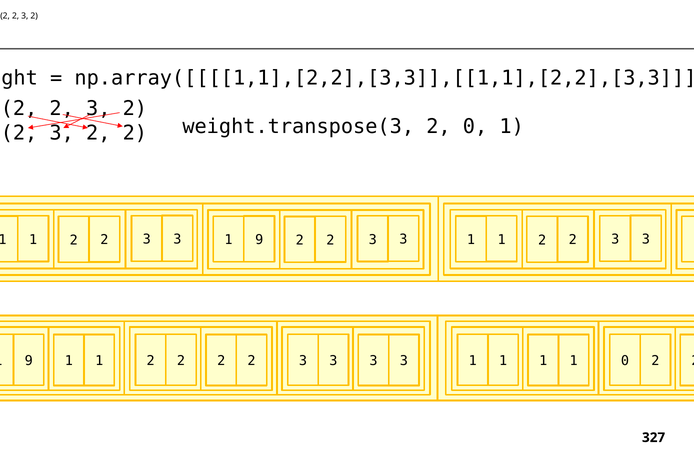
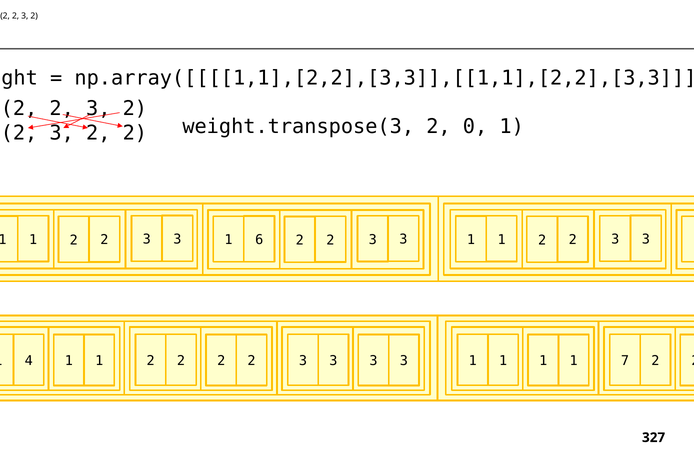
3 1 9: 9 -> 6 (259, 240)
9: 9 -> 4 (29, 361)
1 0: 0 -> 7 (625, 361)
